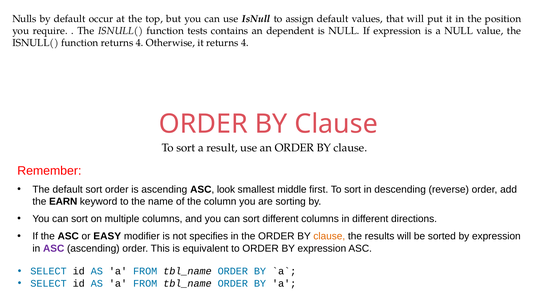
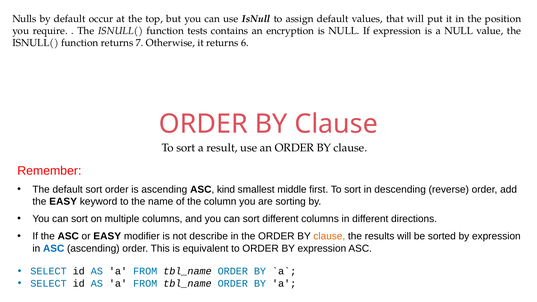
dependent: dependent -> encryption (290, 31)
function returns 4: 4 -> 7 (140, 43)
it returns 4: 4 -> 6 (245, 43)
look: look -> kind (226, 189)
the EARN: EARN -> EASY (63, 201)
specifies: specifies -> describe (209, 236)
ASC colour: purple -> blue (54, 248)
